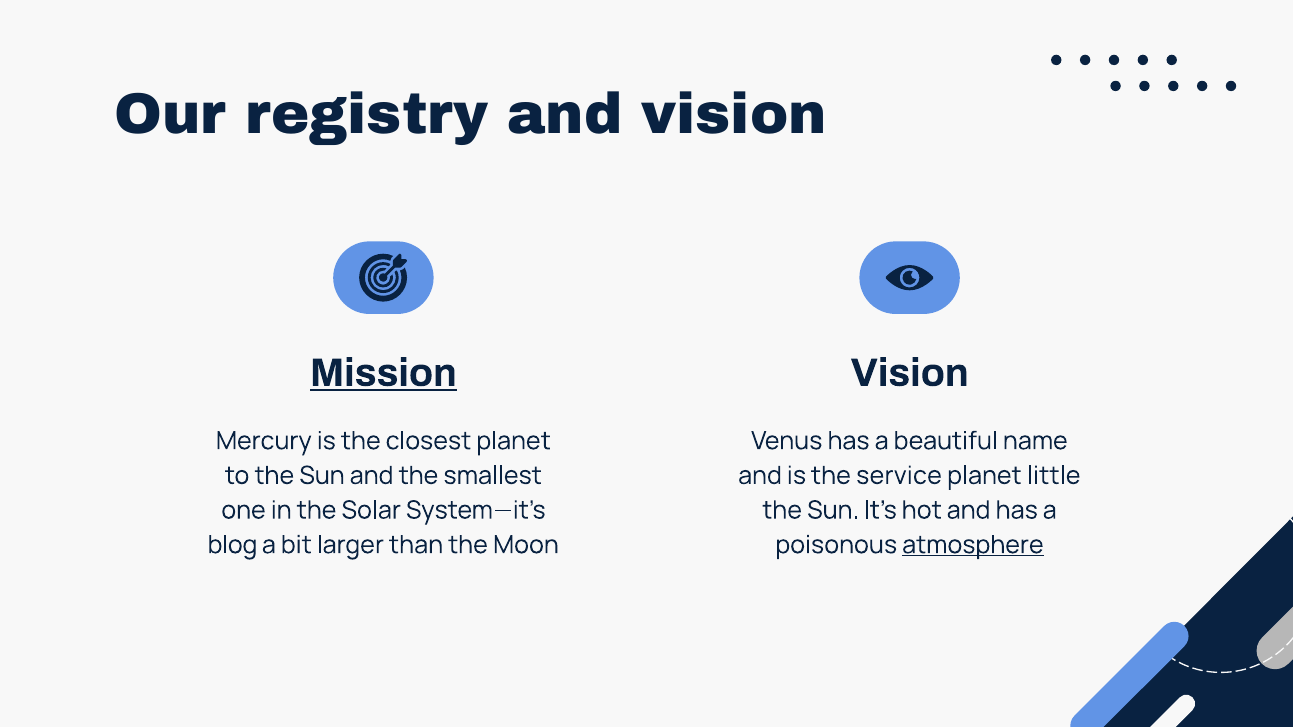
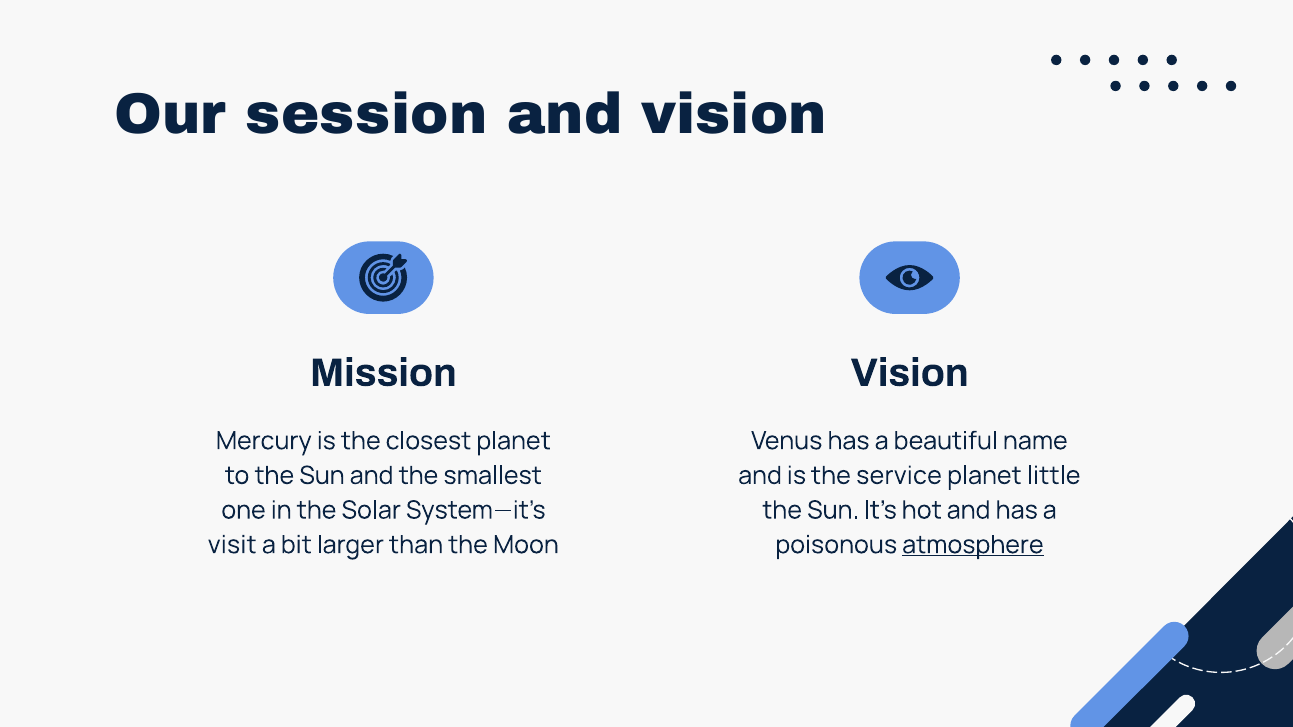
registry: registry -> session (367, 114)
Mission underline: present -> none (383, 373)
blog: blog -> visit (232, 545)
